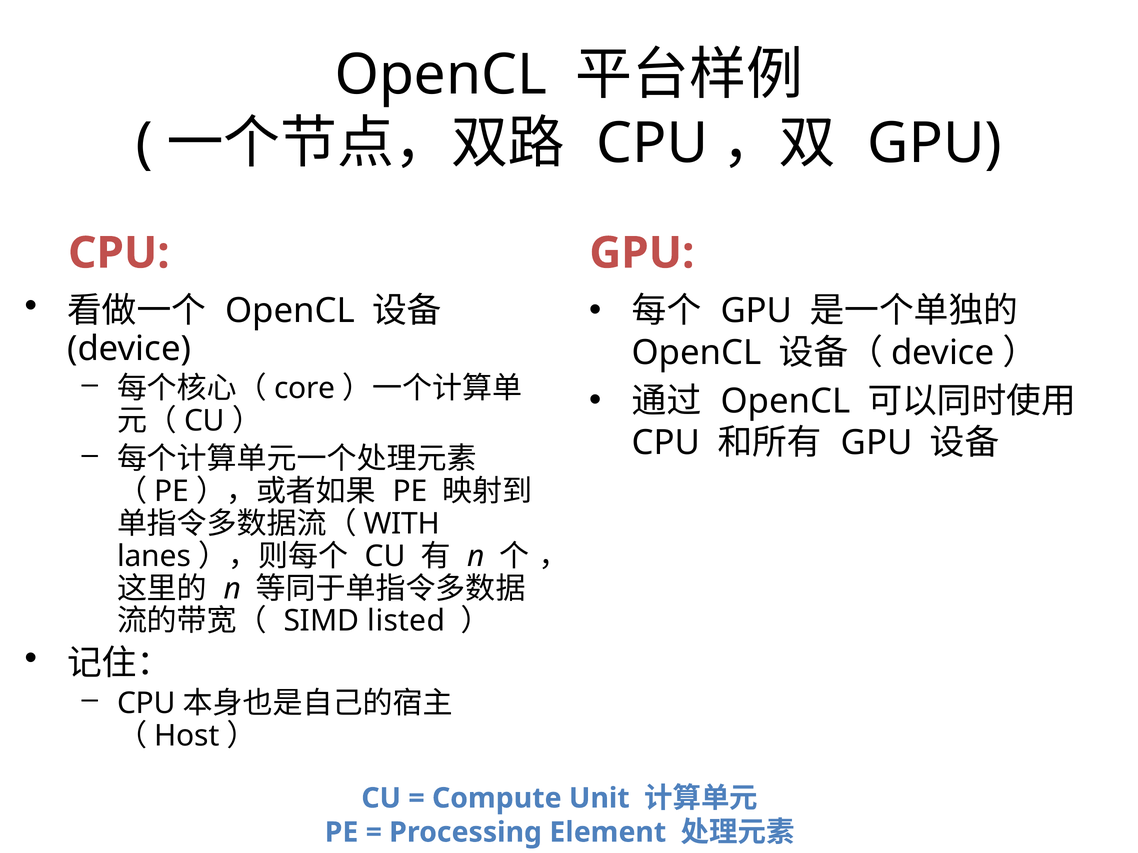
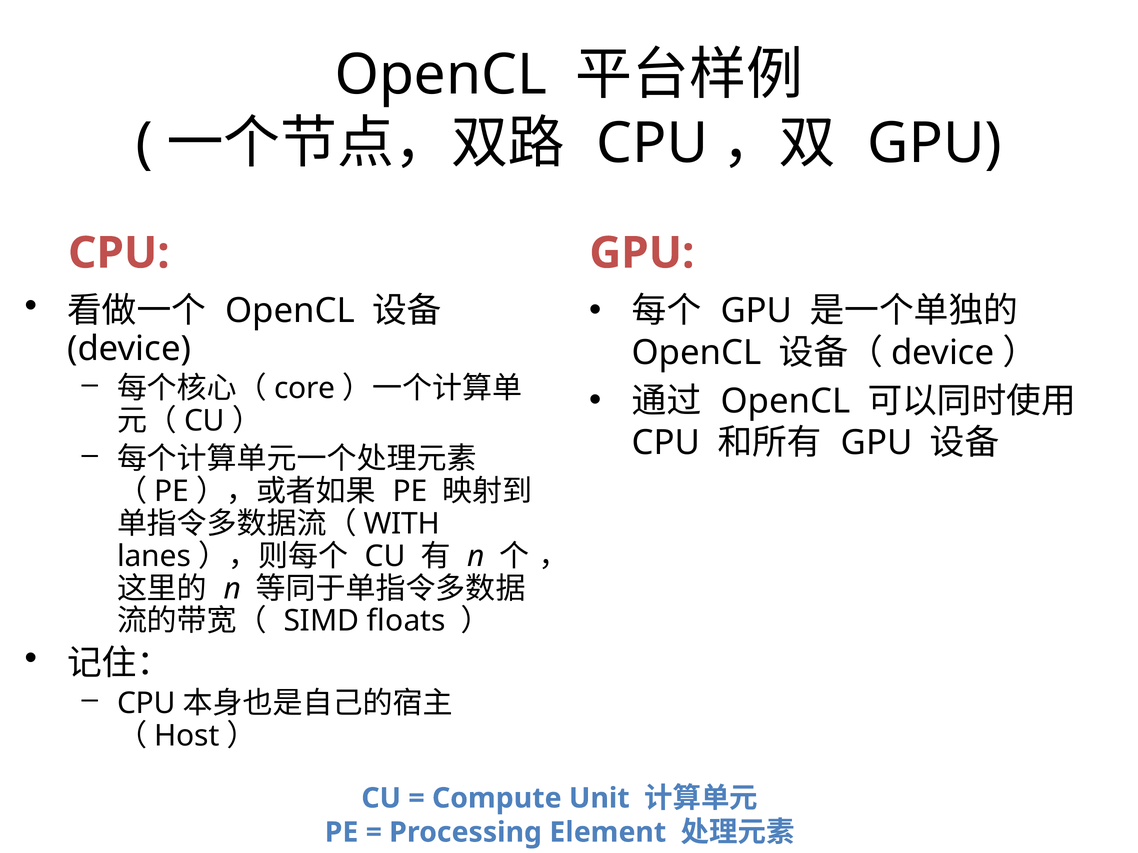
listed: listed -> floats (406, 621)
